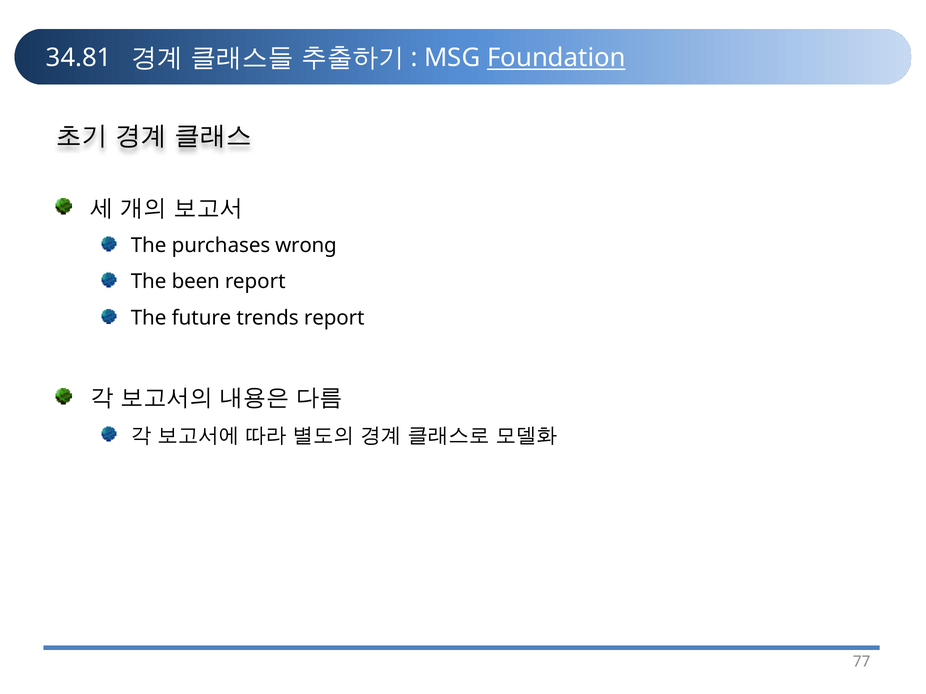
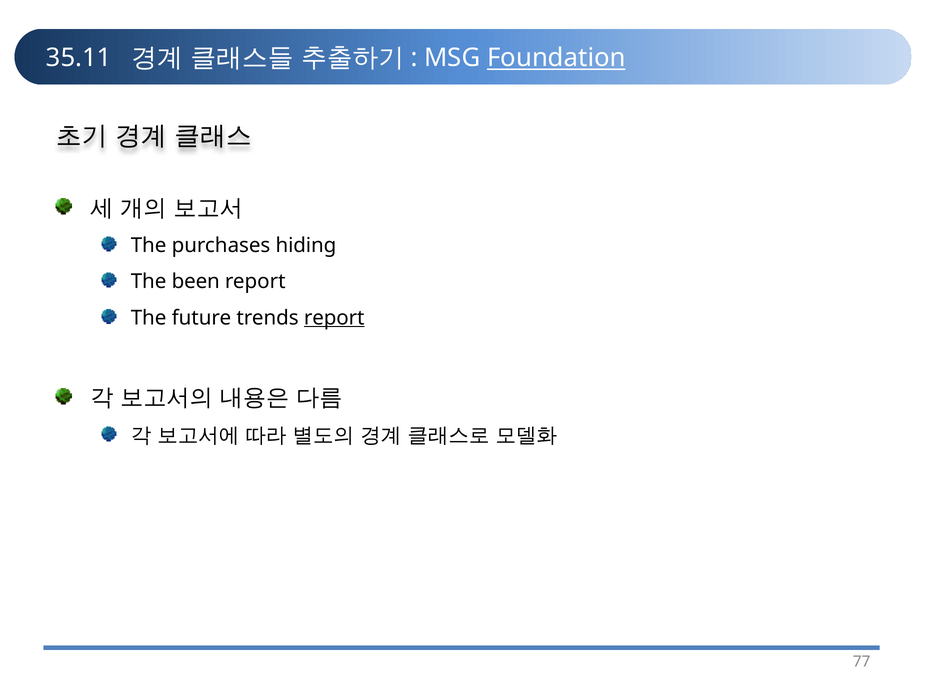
34.81: 34.81 -> 35.11 (79, 58)
wrong: wrong -> hiding (306, 246)
report underline: none -> present (334, 318)
